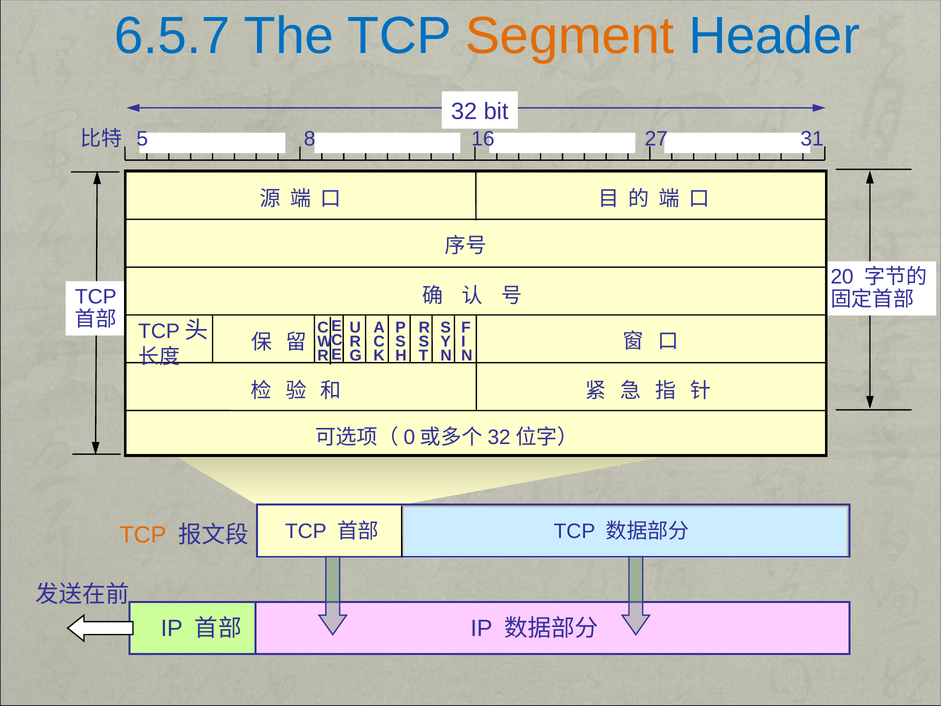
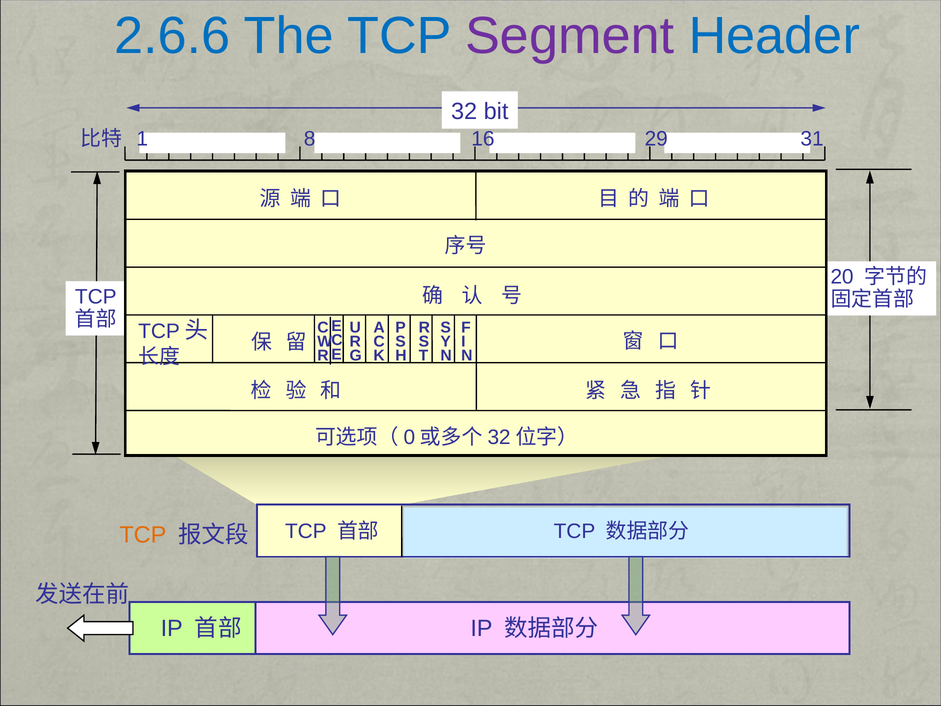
6.5.7: 6.5.7 -> 2.6.6 (172, 36)
Segment colour: orange -> purple (570, 36)
5: 5 -> 1 (142, 139)
27: 27 -> 29 (656, 139)
